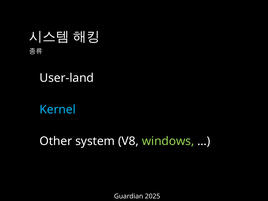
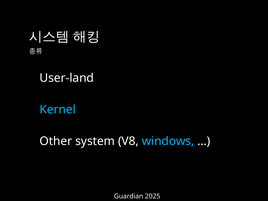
windows colour: light green -> light blue (168, 141)
